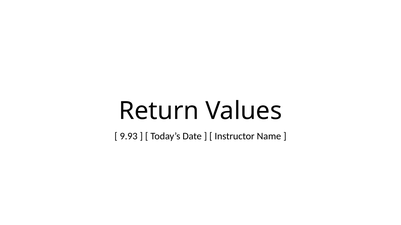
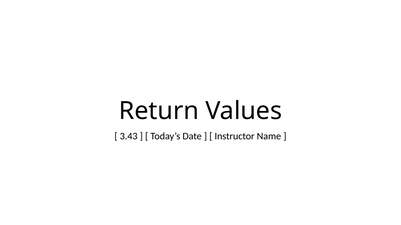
9.93: 9.93 -> 3.43 (129, 136)
